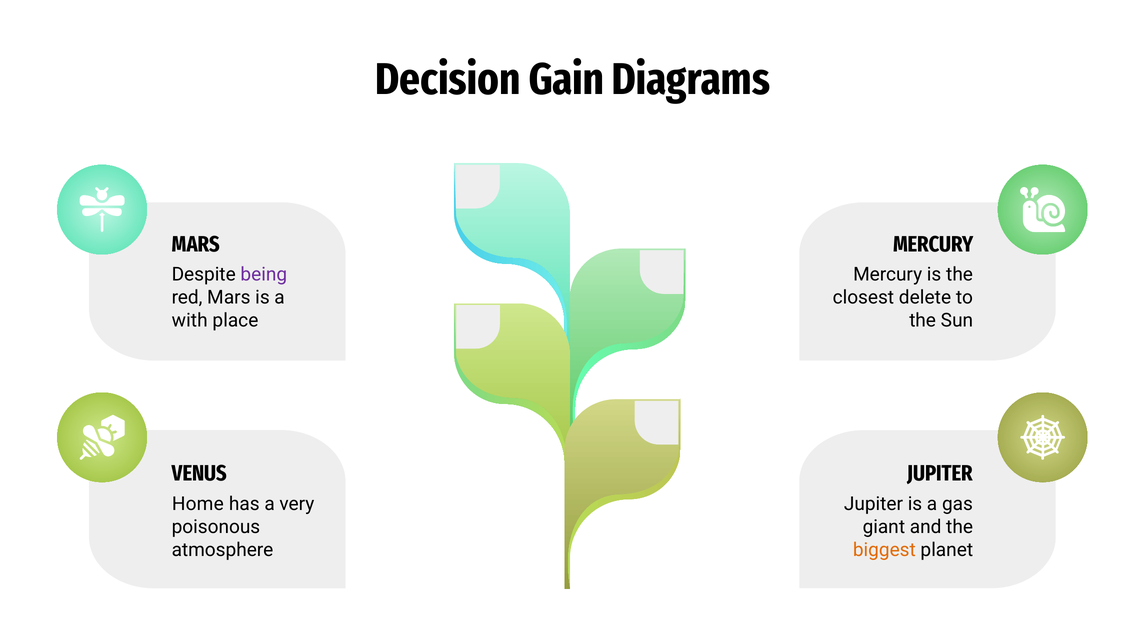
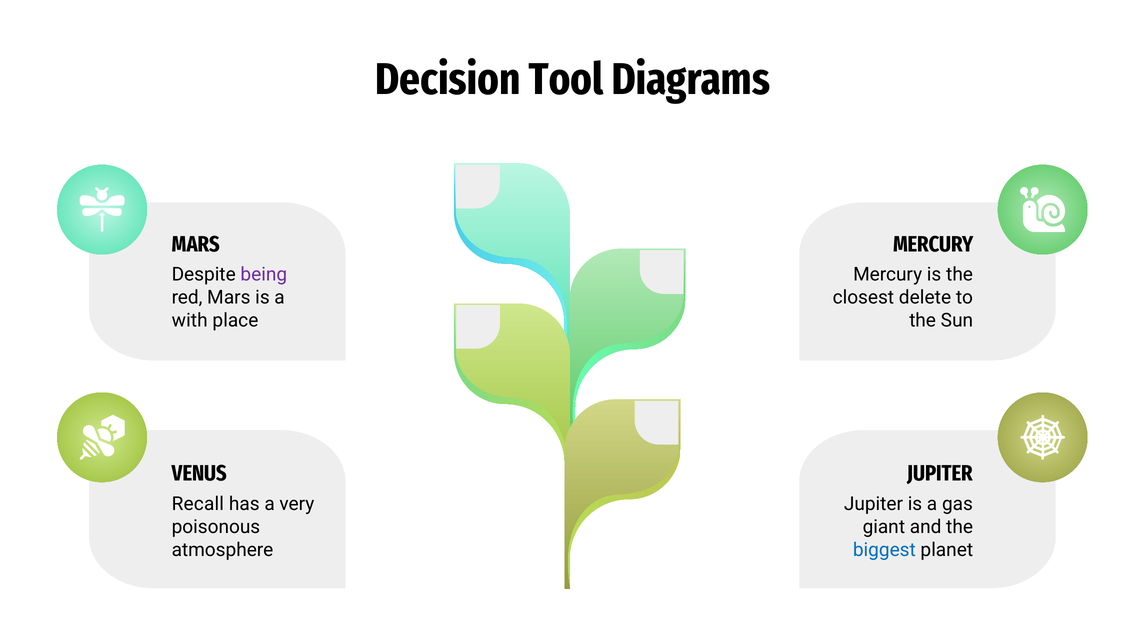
Gain: Gain -> Tool (566, 79)
Home: Home -> Recall (198, 504)
biggest colour: orange -> blue (884, 550)
